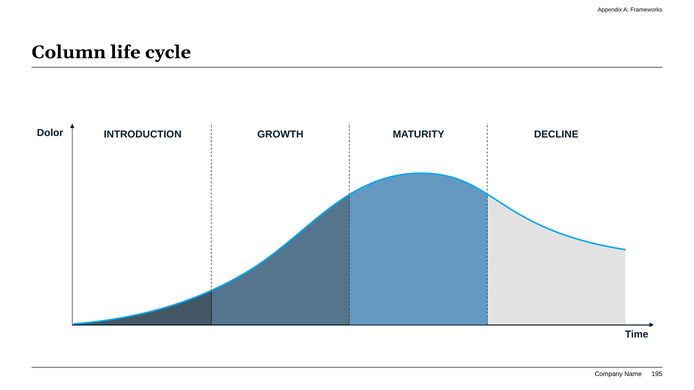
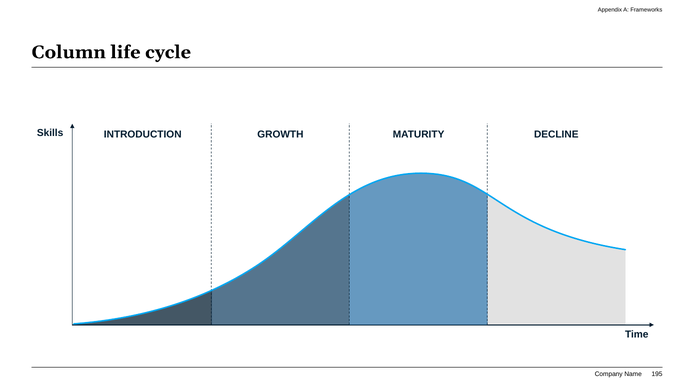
Dolor: Dolor -> Skills (50, 133)
